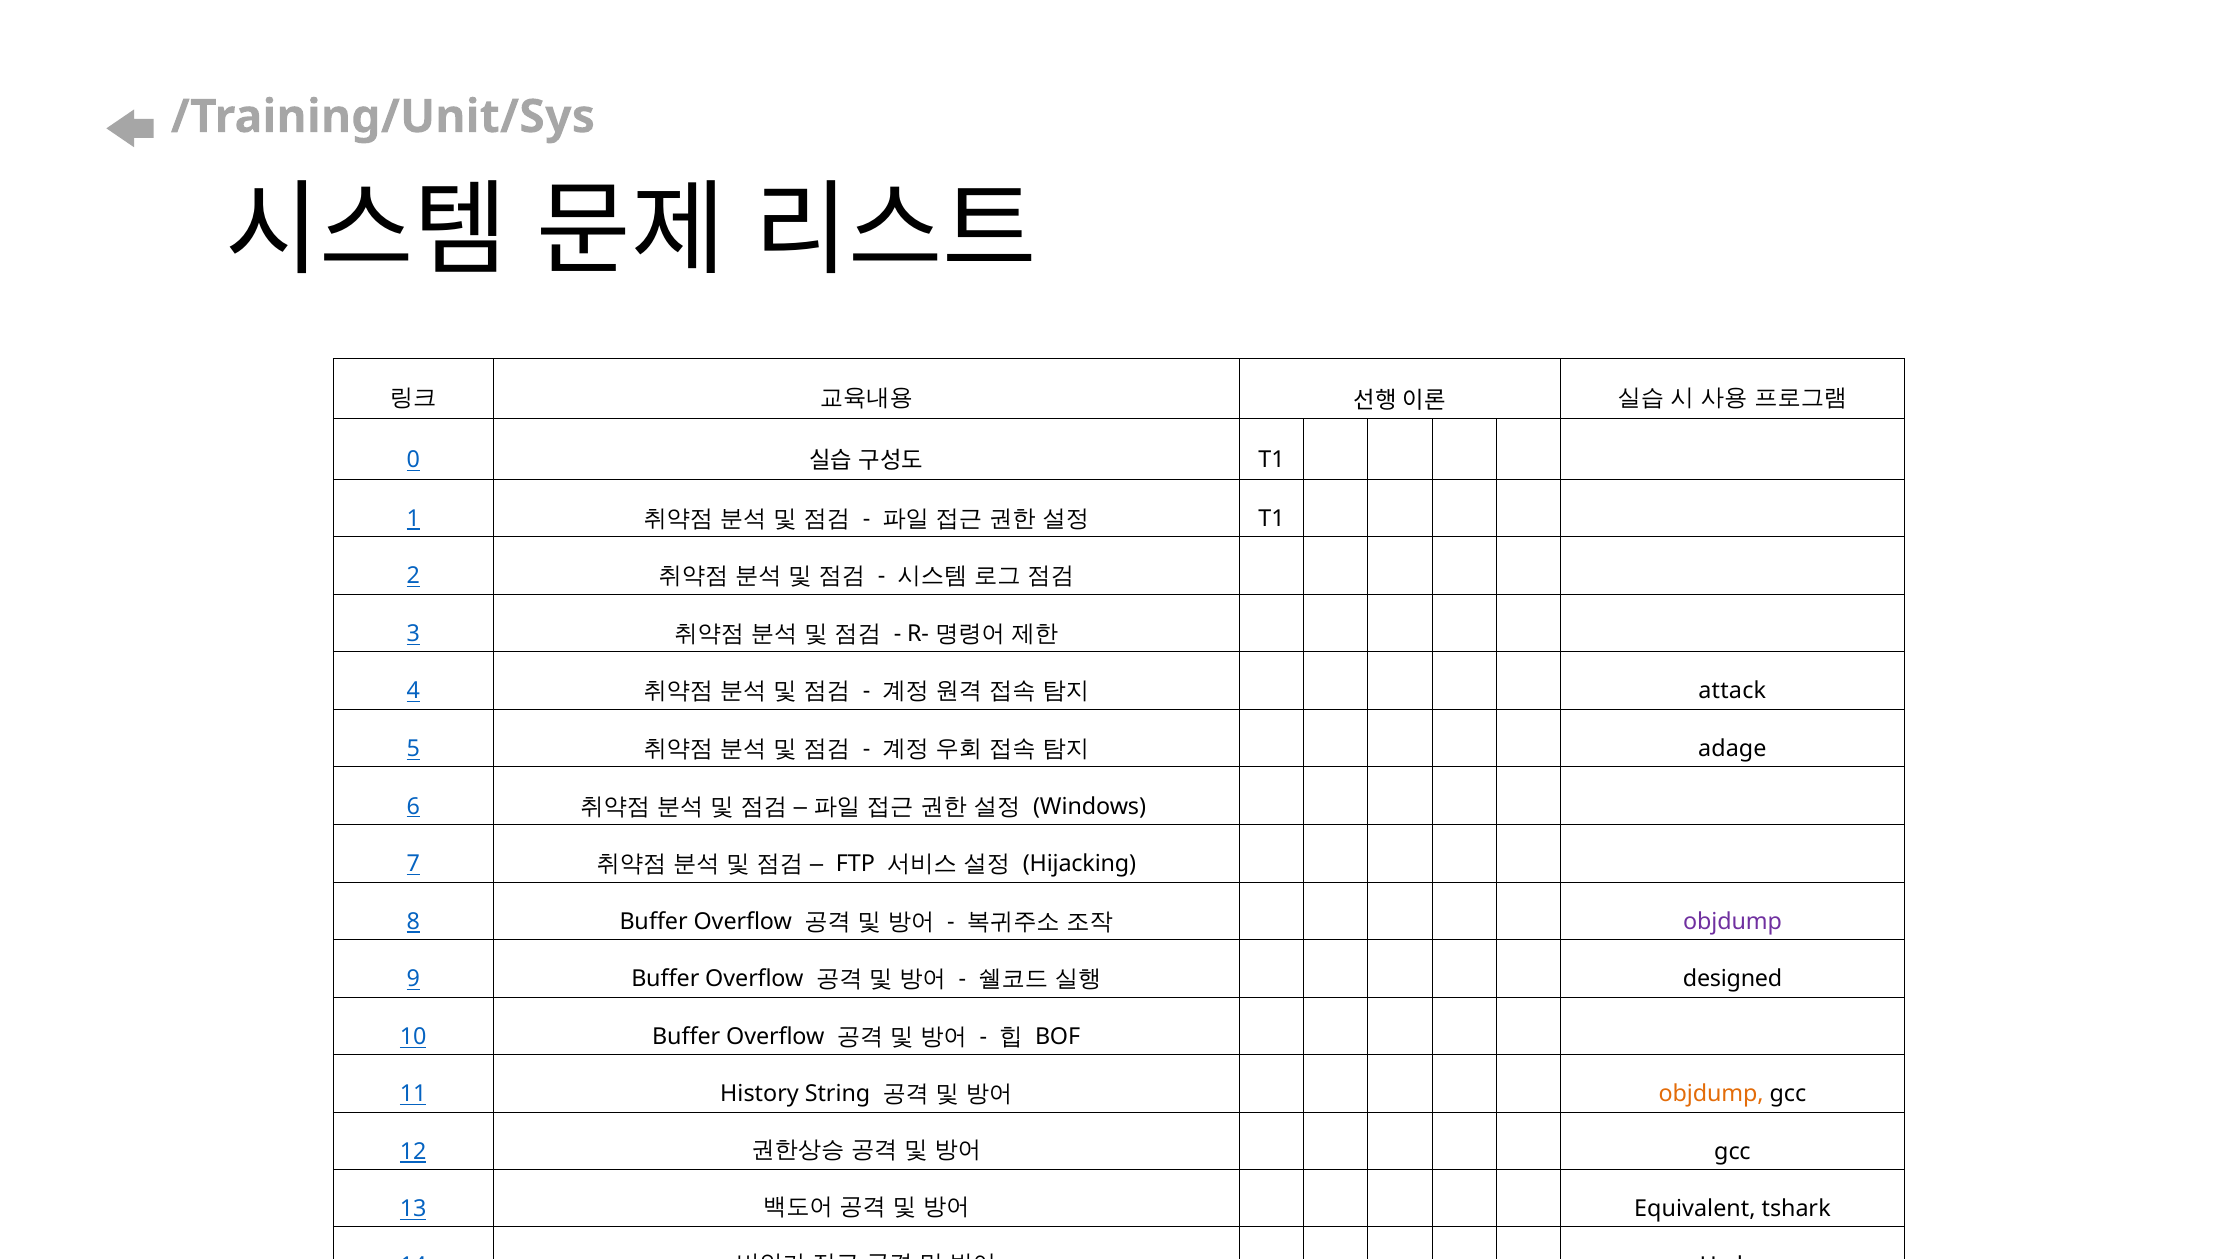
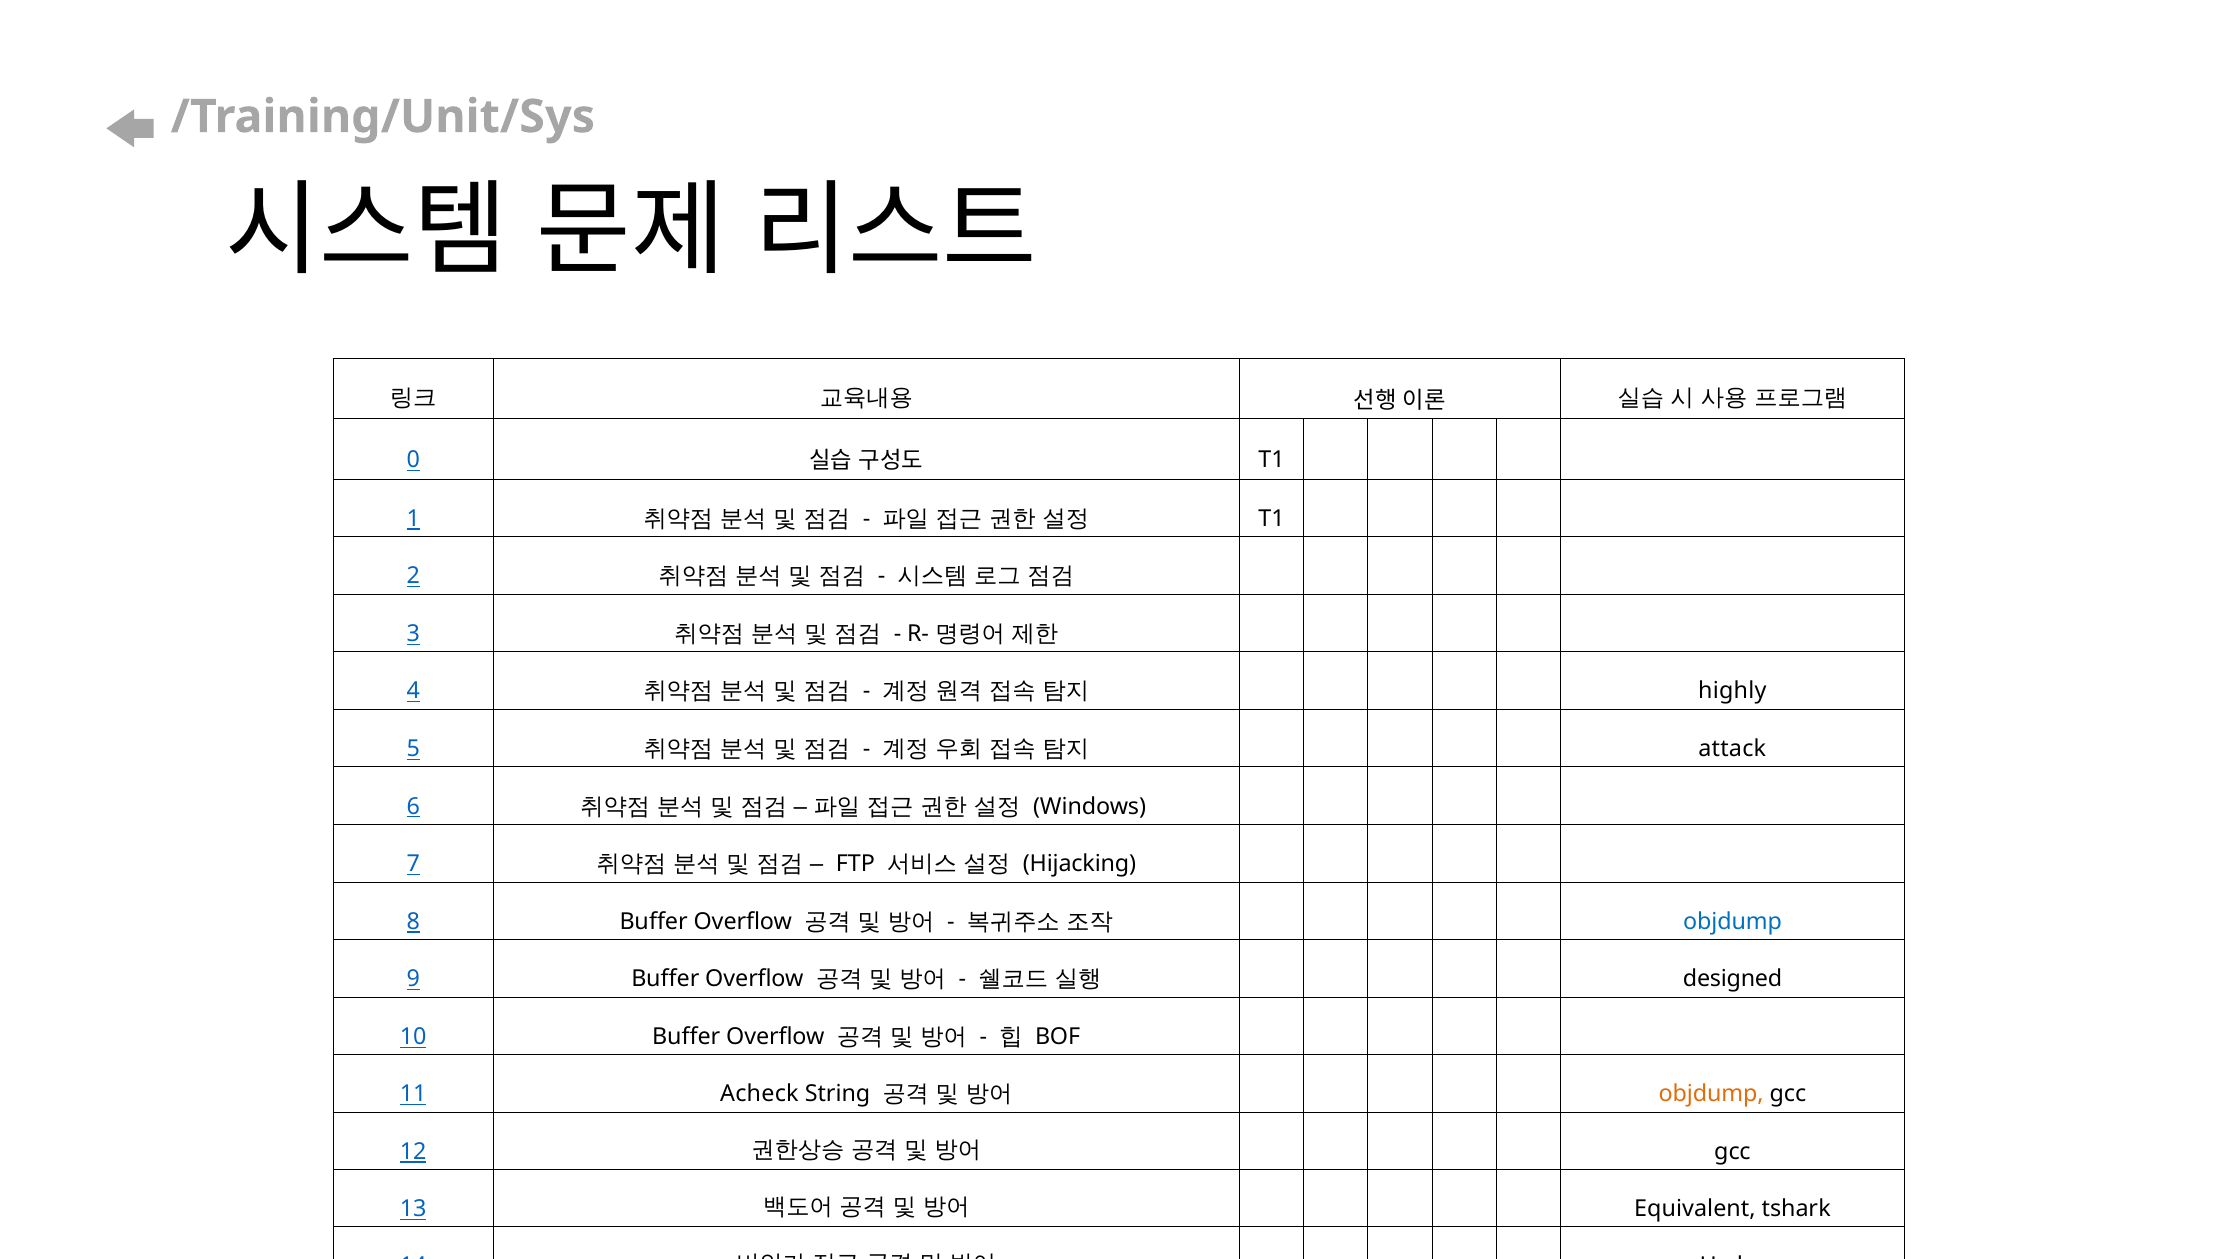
attack: attack -> highly (1732, 691)
adage: adage -> attack (1732, 749)
objdump colour: purple -> blue (1732, 921)
History: History -> Acheck (759, 1094)
